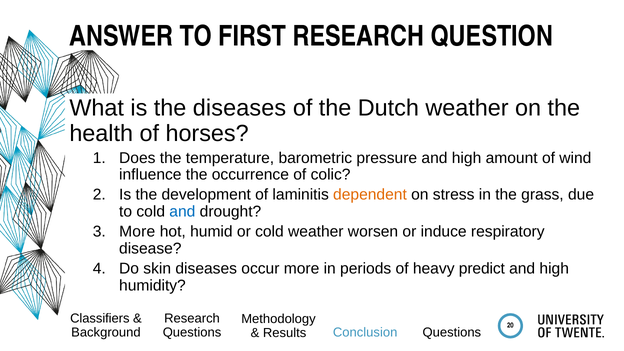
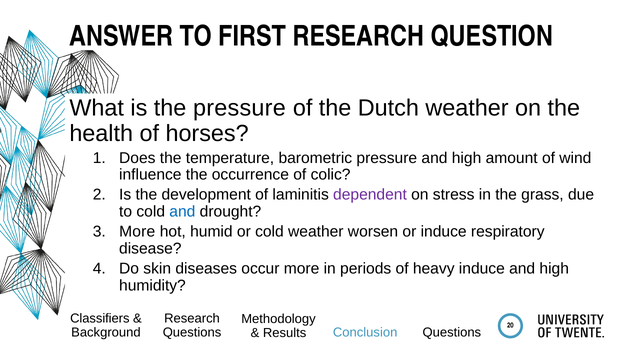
the diseases: diseases -> pressure (239, 108)
dependent colour: orange -> purple (370, 195)
heavy predict: predict -> induce (482, 269)
